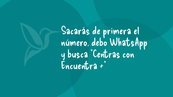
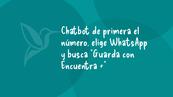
Sacarás: Sacarás -> Chatbot (75, 31)
debo: debo -> elige (99, 43)
Centras: Centras -> Guarda (105, 54)
